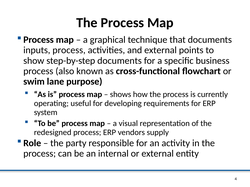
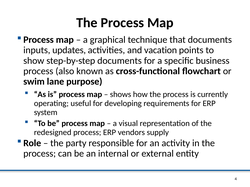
inputs process: process -> updates (69, 50)
and external: external -> vacation (161, 50)
